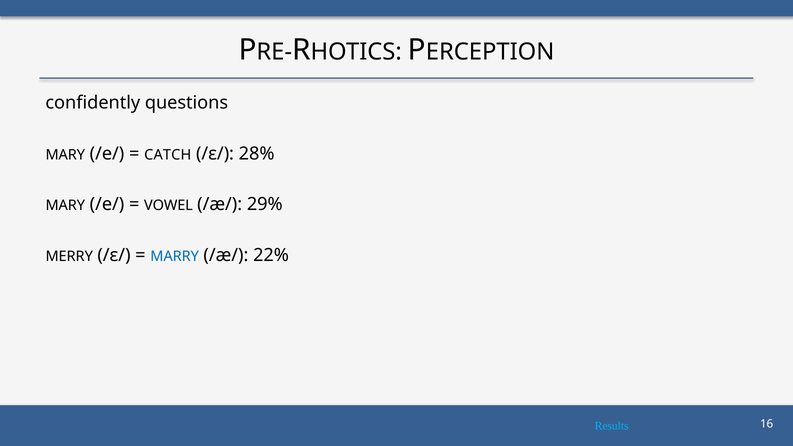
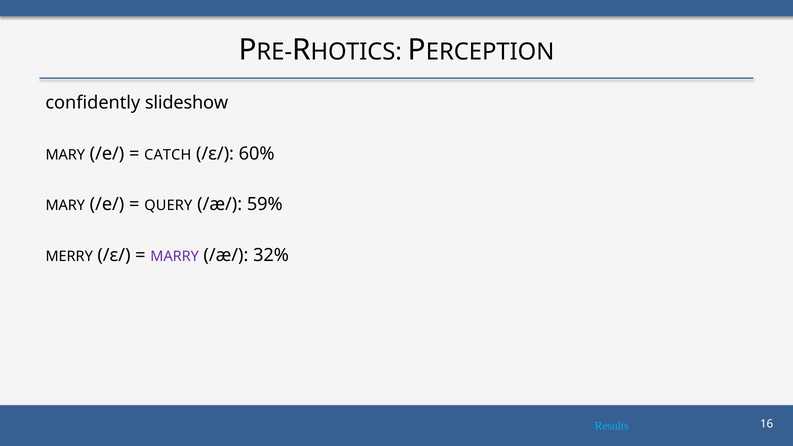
questions: questions -> slideshow (187, 103)
28%: 28% -> 60% (257, 154)
VOWEL: VOWEL -> QUERY (168, 206)
29%: 29% -> 59% (265, 204)
MARRY colour: blue -> purple (175, 256)
22%: 22% -> 32% (271, 255)
